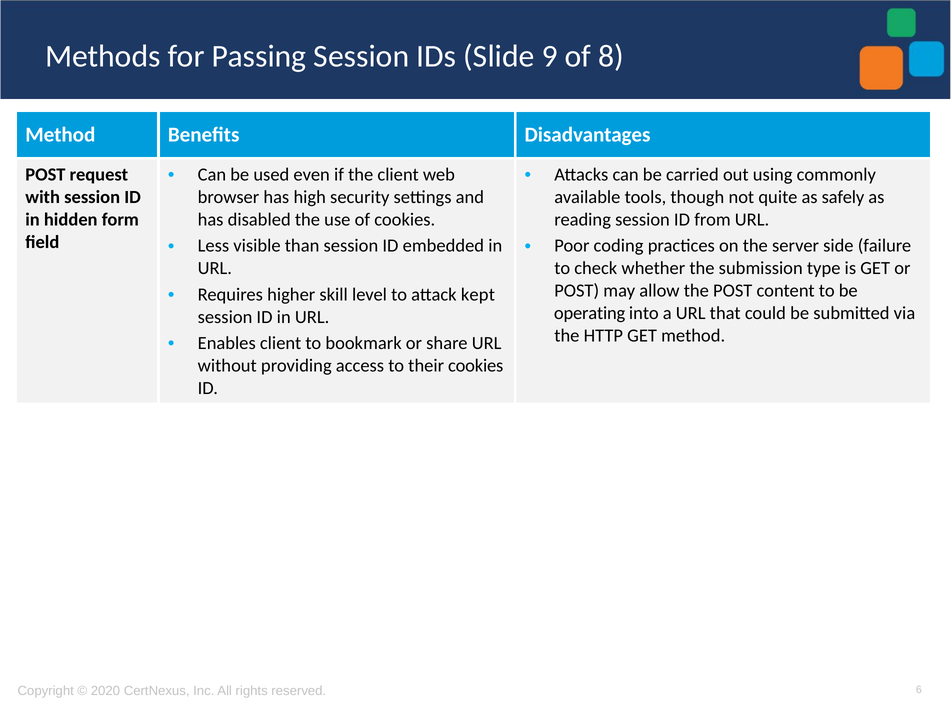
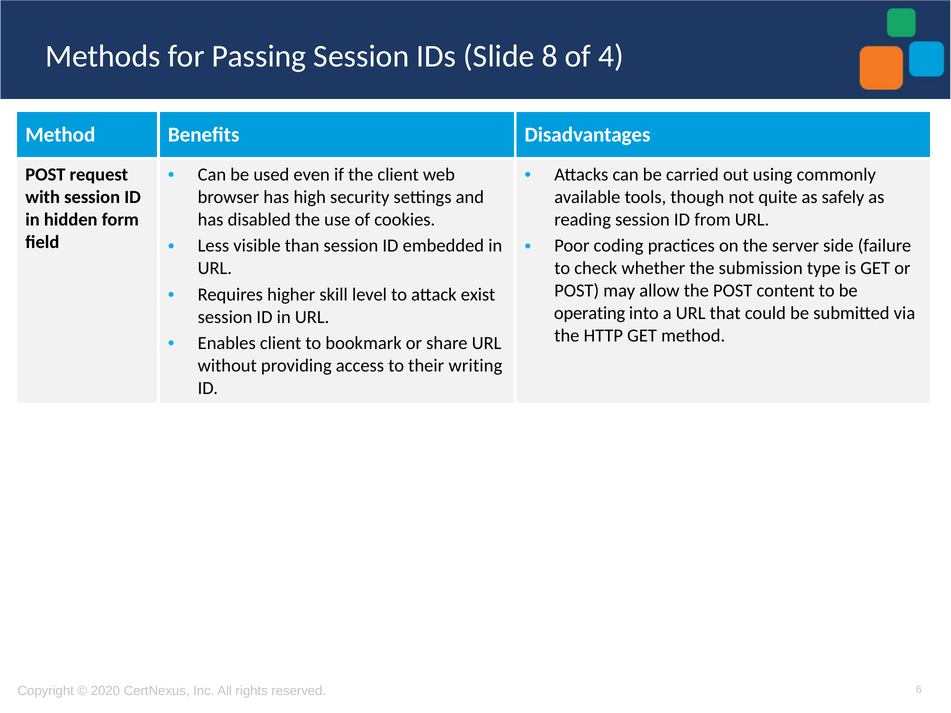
9: 9 -> 8 (550, 57)
8: 8 -> 4 (611, 57)
kept: kept -> exist (478, 295)
their cookies: cookies -> writing (475, 366)
